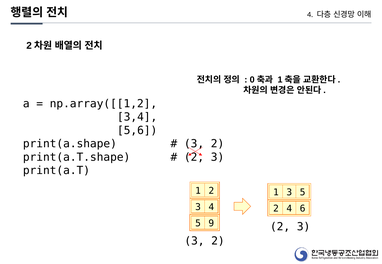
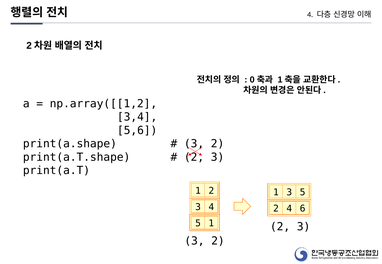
5 9: 9 -> 1 (211, 224)
